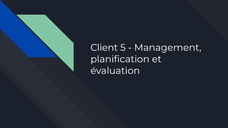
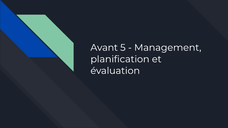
Client: Client -> Avant (104, 48)
